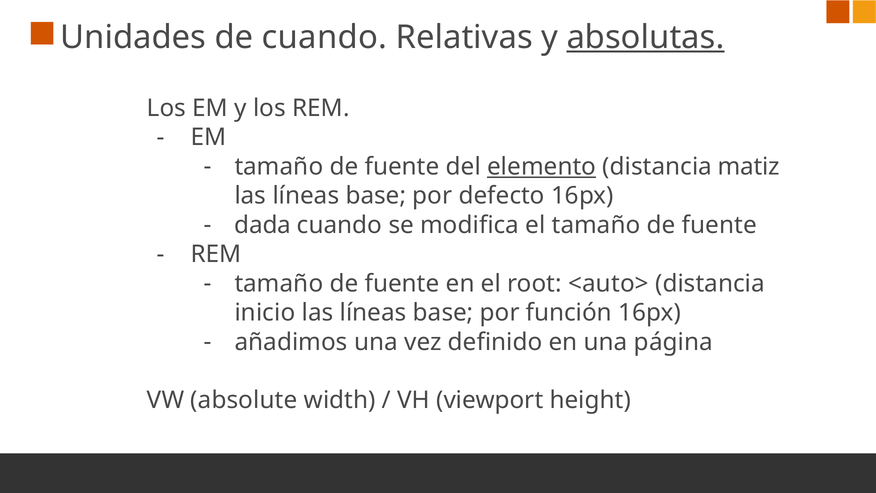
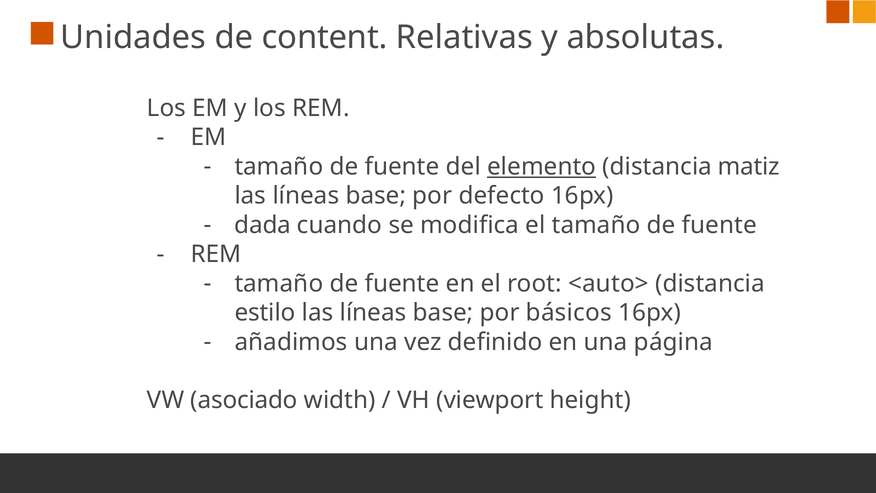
de cuando: cuando -> content (325, 37)
absolutas underline: present -> none (645, 37)
inicio: inicio -> estilo (265, 313)
función: función -> básicos (569, 313)
absolute: absolute -> asociado (244, 400)
